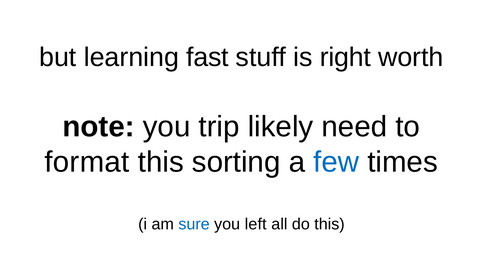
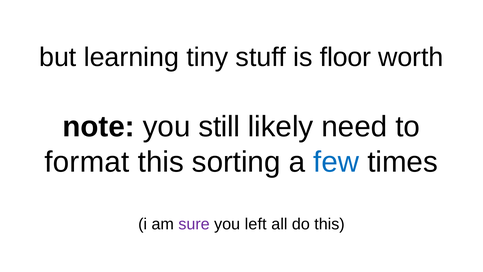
fast: fast -> tiny (207, 57)
right: right -> floor (345, 57)
trip: trip -> still (219, 127)
sure colour: blue -> purple (194, 224)
